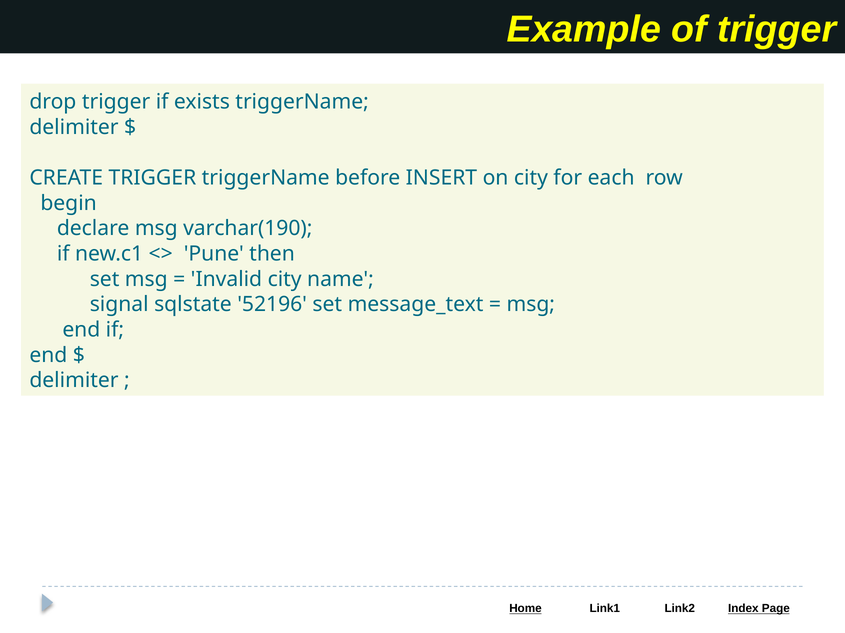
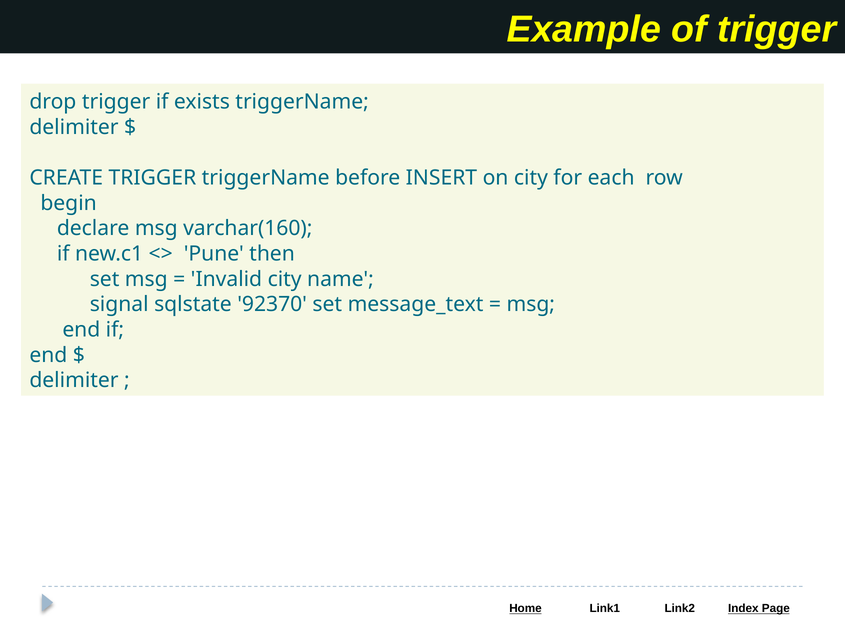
varchar(190: varchar(190 -> varchar(160 (248, 229)
52196: 52196 -> 92370 (272, 305)
